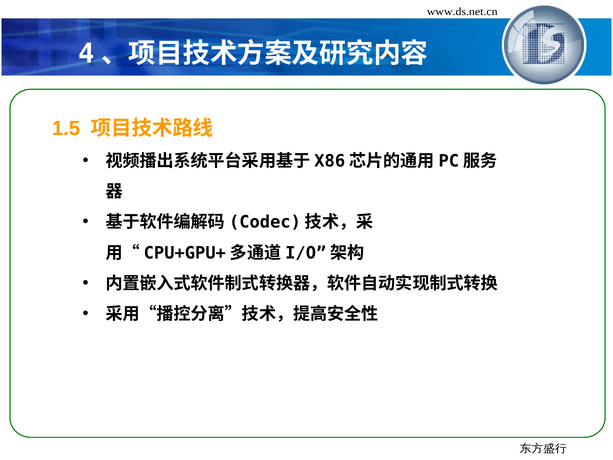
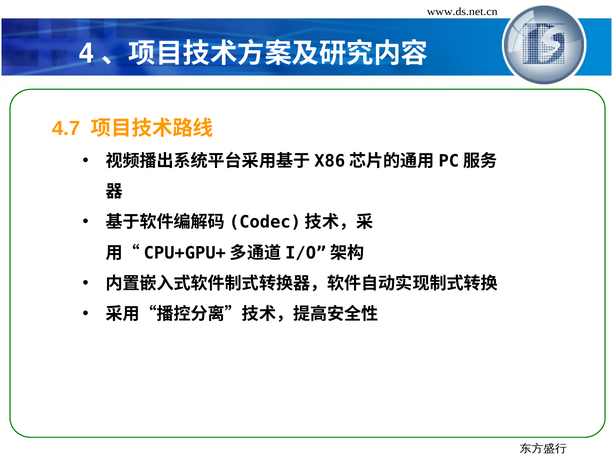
1.5: 1.5 -> 4.7 (66, 128)
